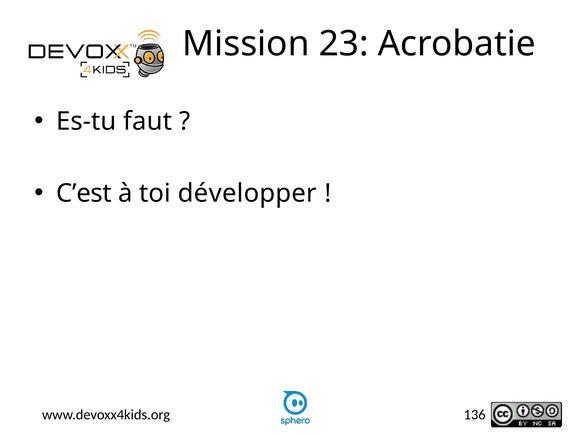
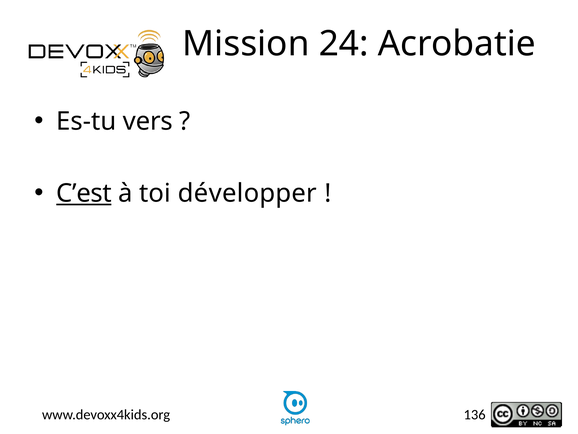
23: 23 -> 24 (344, 44)
faut: faut -> vers (148, 121)
C’est underline: none -> present (84, 193)
